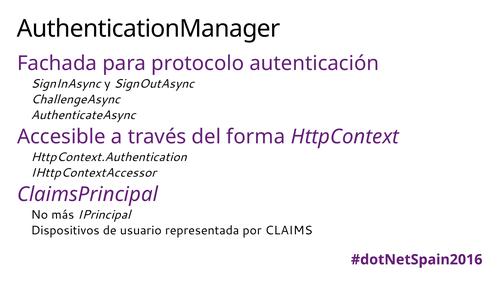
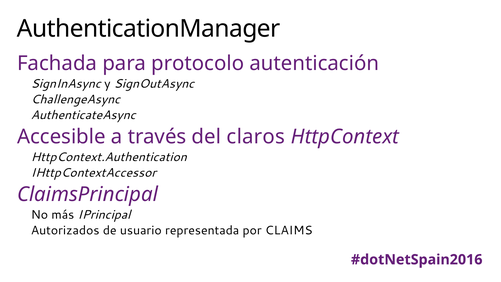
forma: forma -> claros (256, 137)
Dispositivos: Dispositivos -> Autorizados (65, 230)
